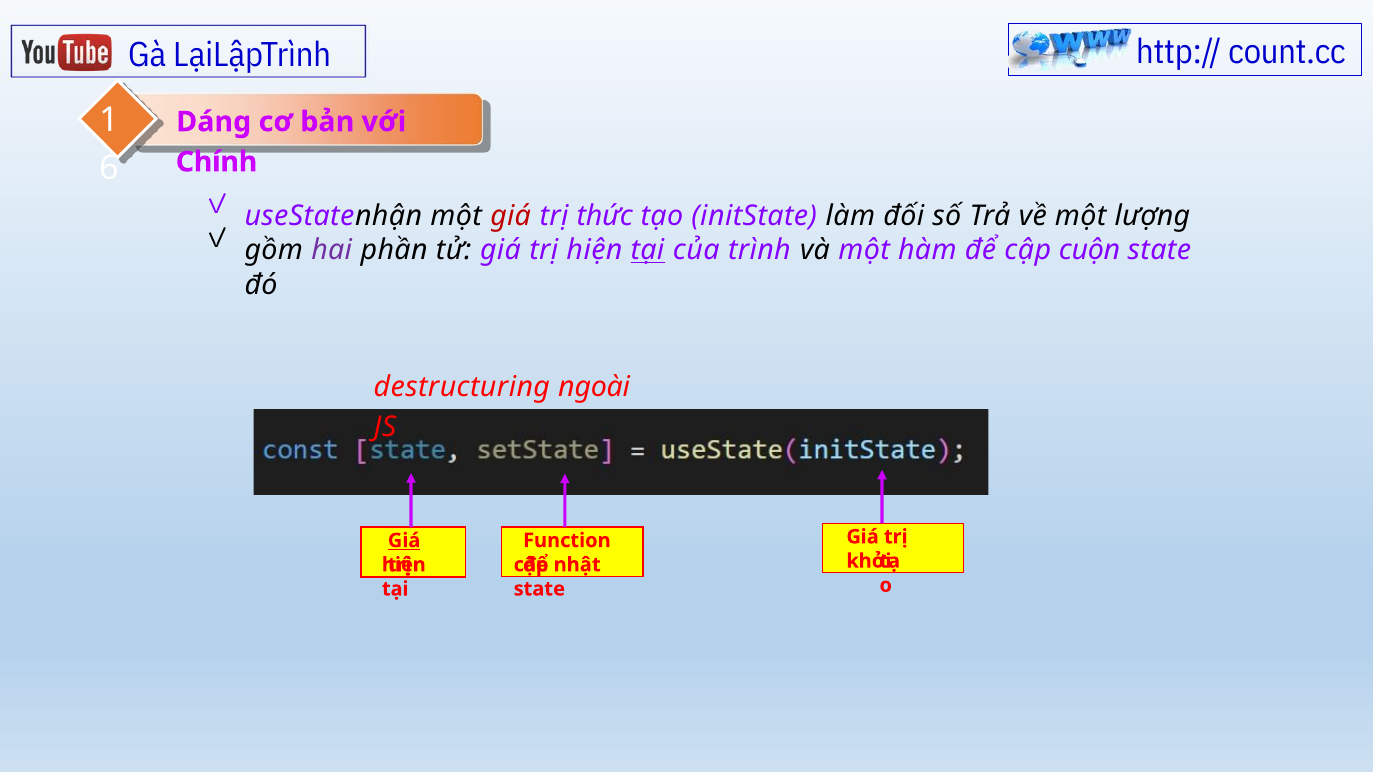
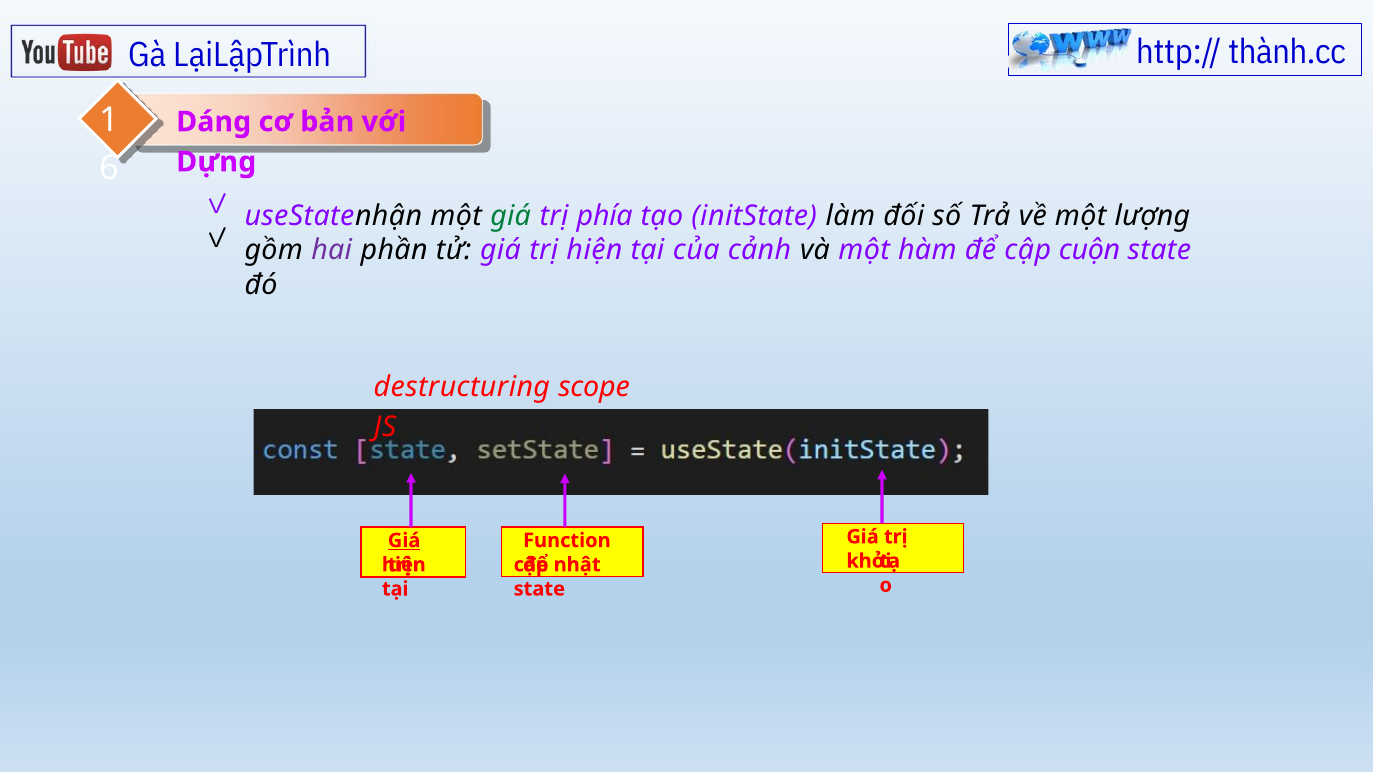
count.cc: count.cc -> thành.cc (1287, 53)
Chính: Chính -> Dựng (216, 162)
giá colour: red -> green (511, 216)
thức: thức -> phía (605, 216)
tại underline: present -> none (648, 250)
trình: trình -> cảnh (759, 250)
ngoài: ngoài -> scope (594, 387)
